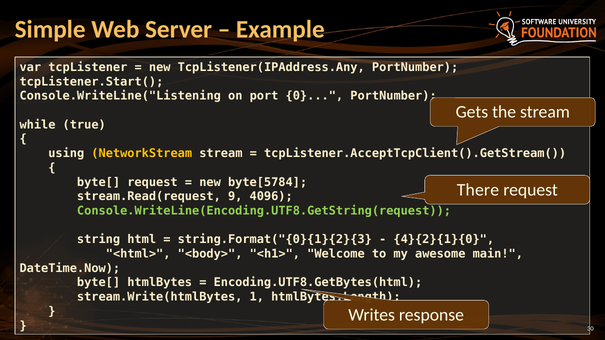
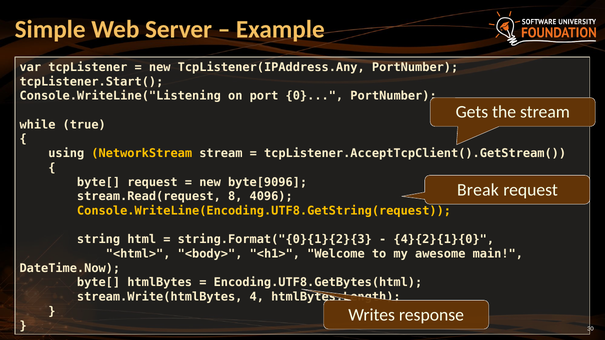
byte[5784: byte[5784 -> byte[9096 (268, 182)
There: There -> Break (478, 190)
9: 9 -> 8 (235, 197)
Console.WriteLine(Encoding.UTF8.GetString(request colour: light green -> yellow (264, 211)
1: 1 -> 4 (257, 297)
